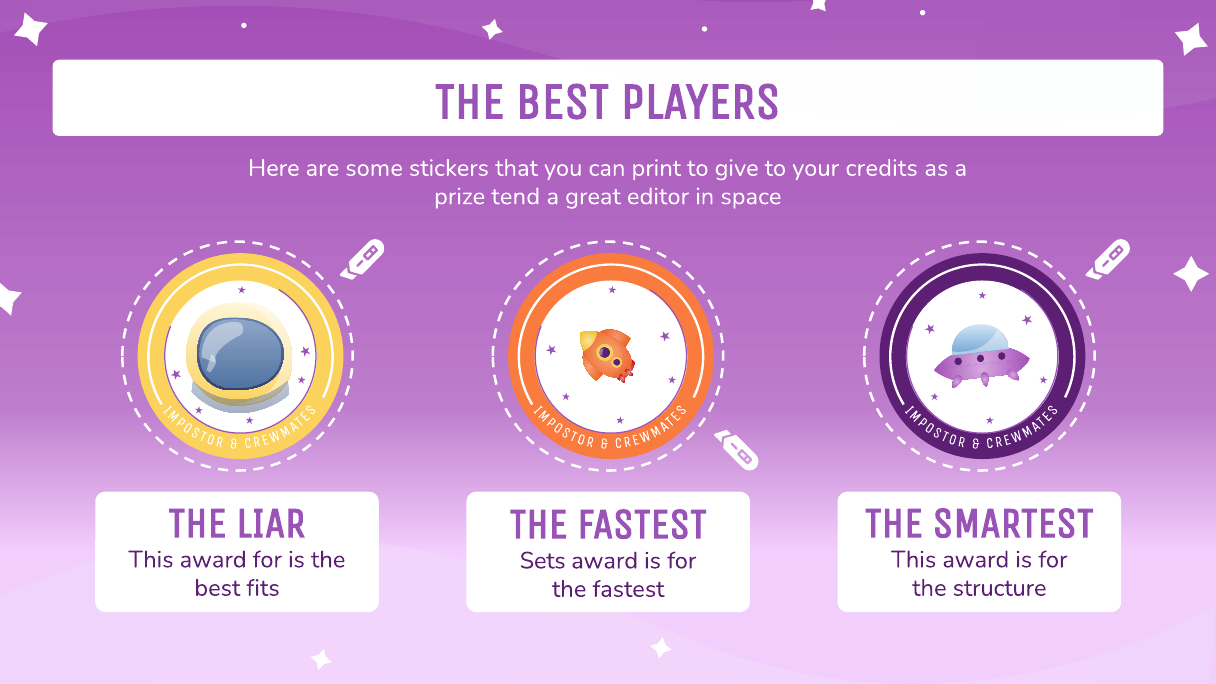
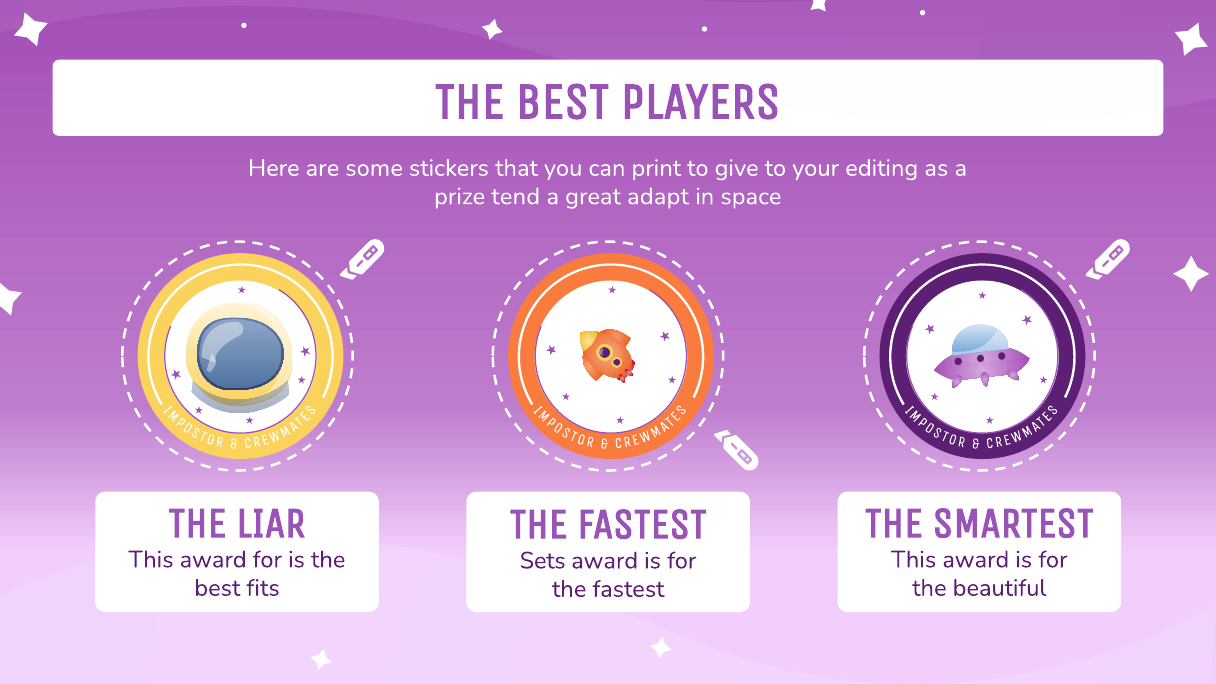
credits: credits -> editing (882, 168)
editor: editor -> adapt (658, 196)
structure: structure -> beautiful (1000, 588)
